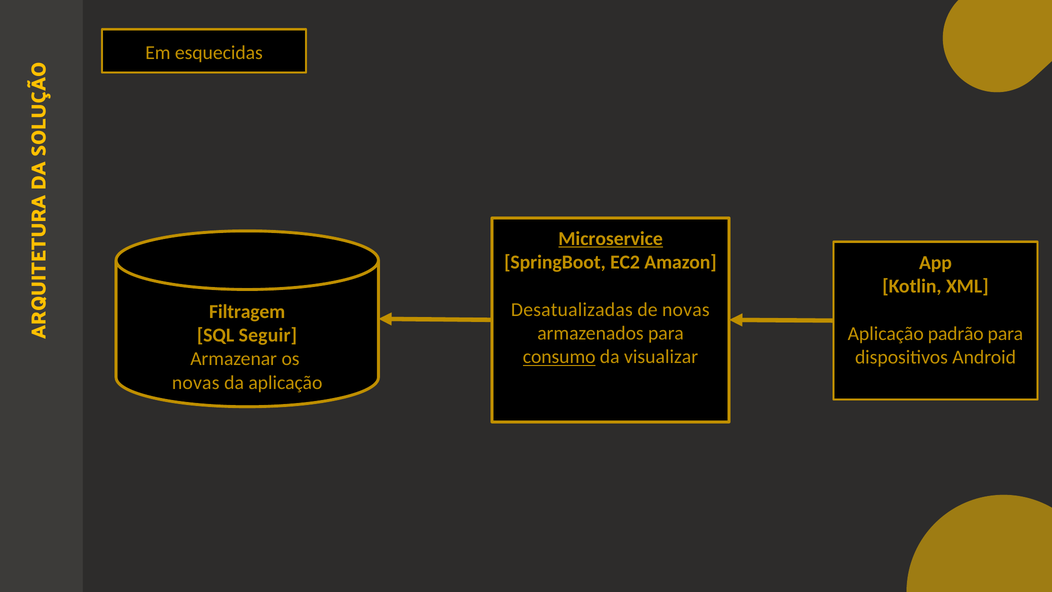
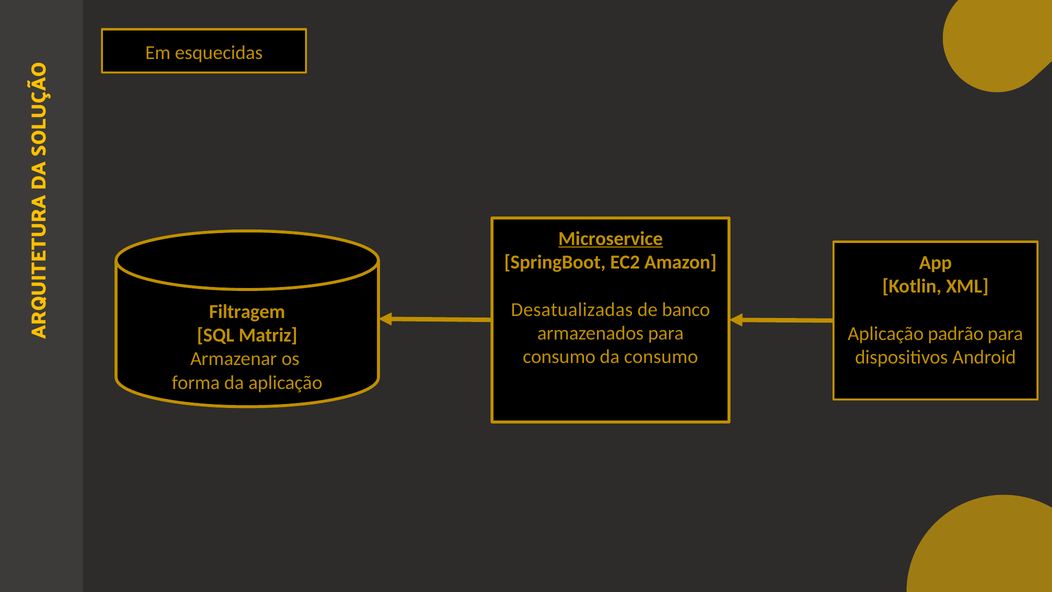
de novas: novas -> banco (686, 309)
Seguir: Seguir -> Matriz (268, 335)
consumo underline: present -> none (559, 357)
da visualizar: visualizar -> consumo (661, 357)
novas: novas -> forma (196, 382)
